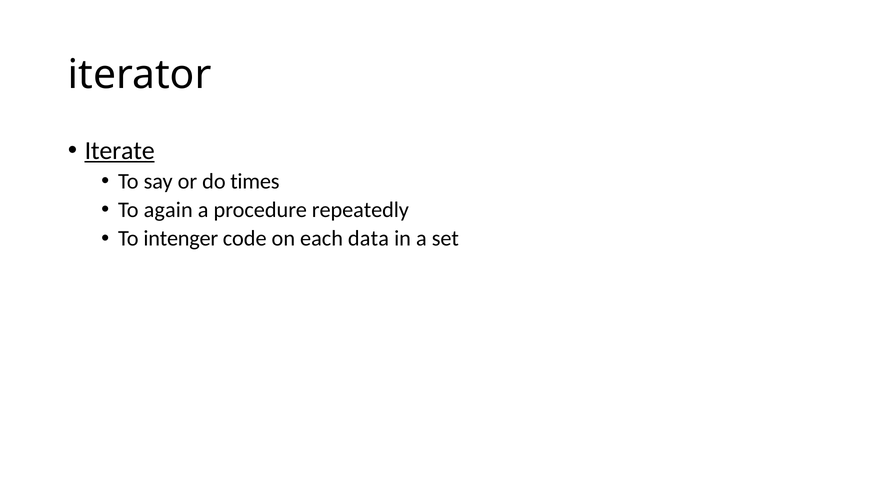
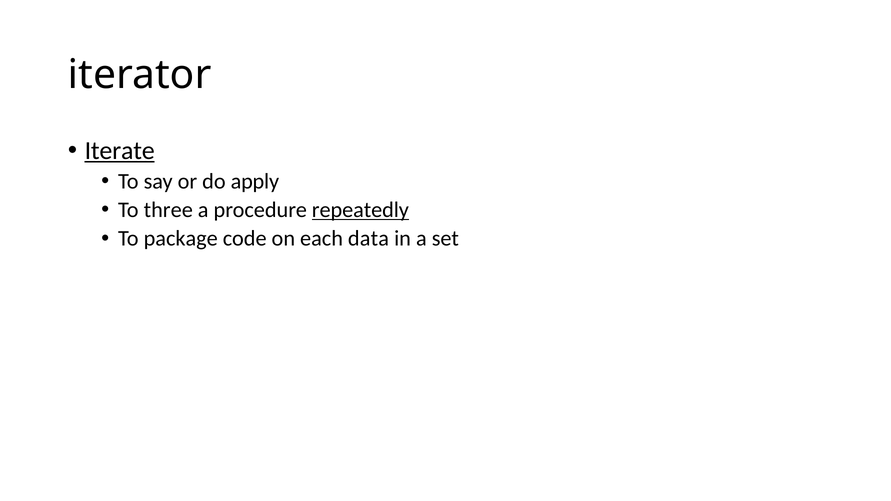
times: times -> apply (255, 181)
again: again -> three (168, 210)
repeatedly underline: none -> present (360, 210)
intenger: intenger -> package (181, 239)
